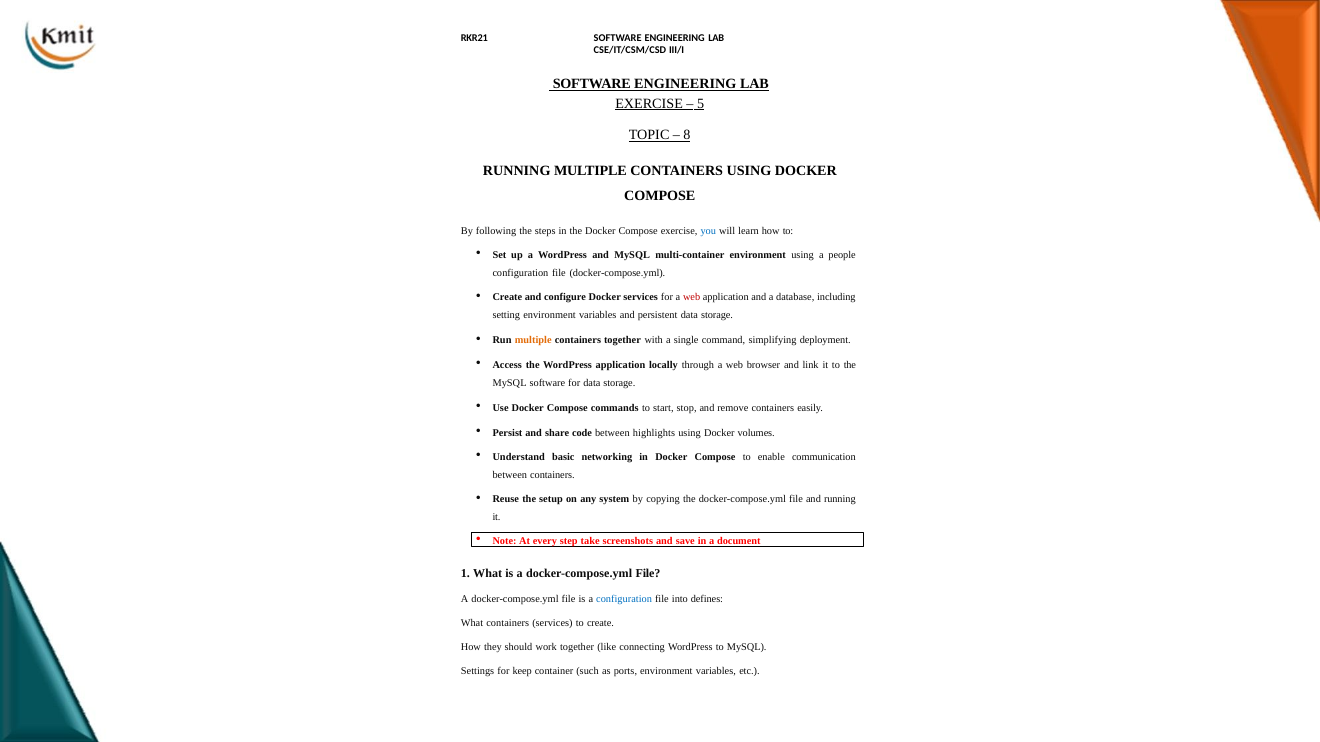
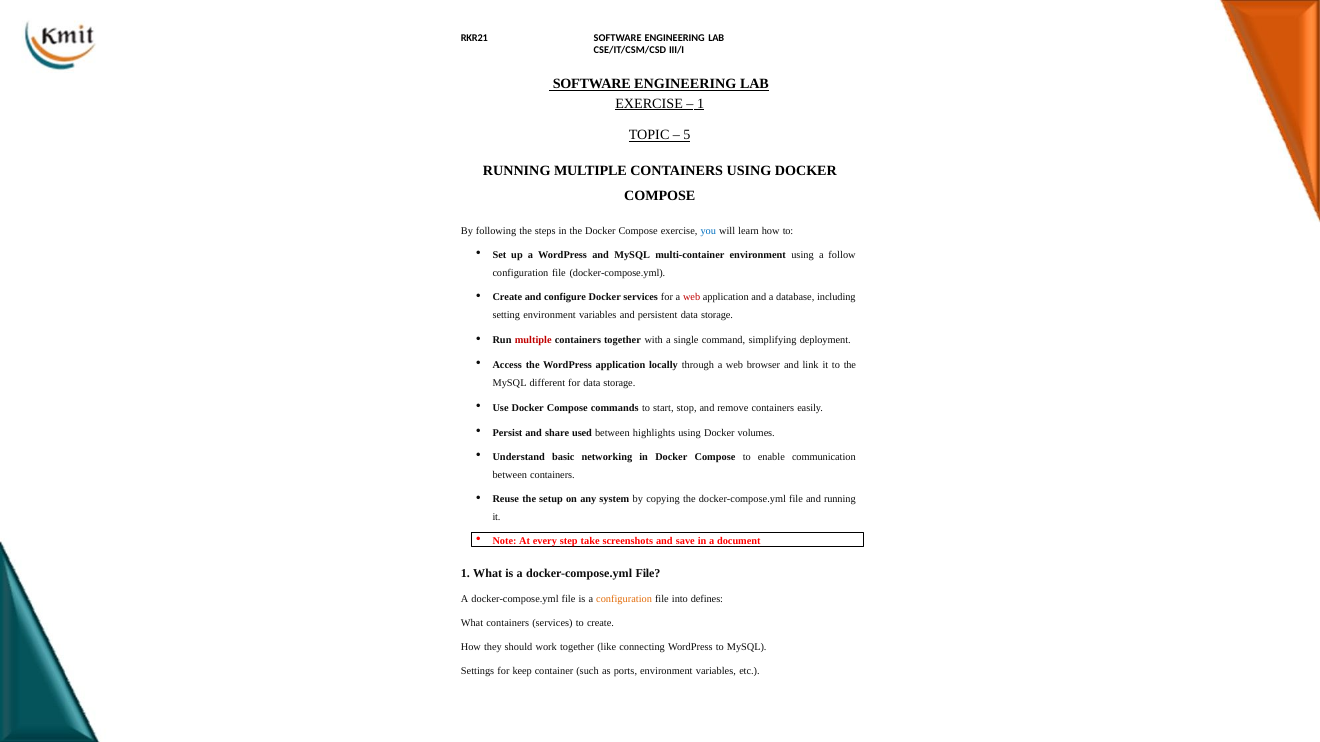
5: 5 -> 1 (701, 103)
8: 8 -> 5 (687, 135)
people: people -> follow (842, 255)
multiple colour: orange -> red (533, 341)
MySQL software: software -> different (547, 383)
code: code -> used (582, 433)
configuration colour: blue -> orange (624, 600)
